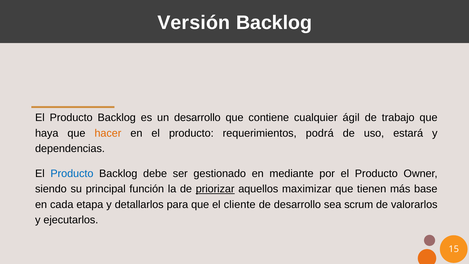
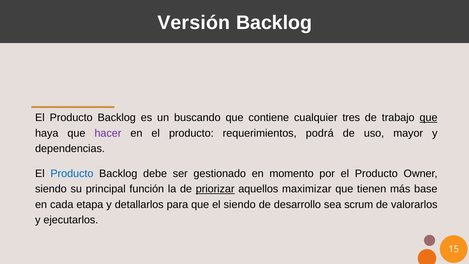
un desarrollo: desarrollo -> buscando (197, 118)
ágil: ágil -> tres (351, 118)
que underline: none -> present (429, 118)
hacer colour: orange -> purple (108, 133)
estará: estará -> mayor (408, 133)
mediante: mediante -> momento (292, 173)
el cliente: cliente -> siendo (240, 204)
